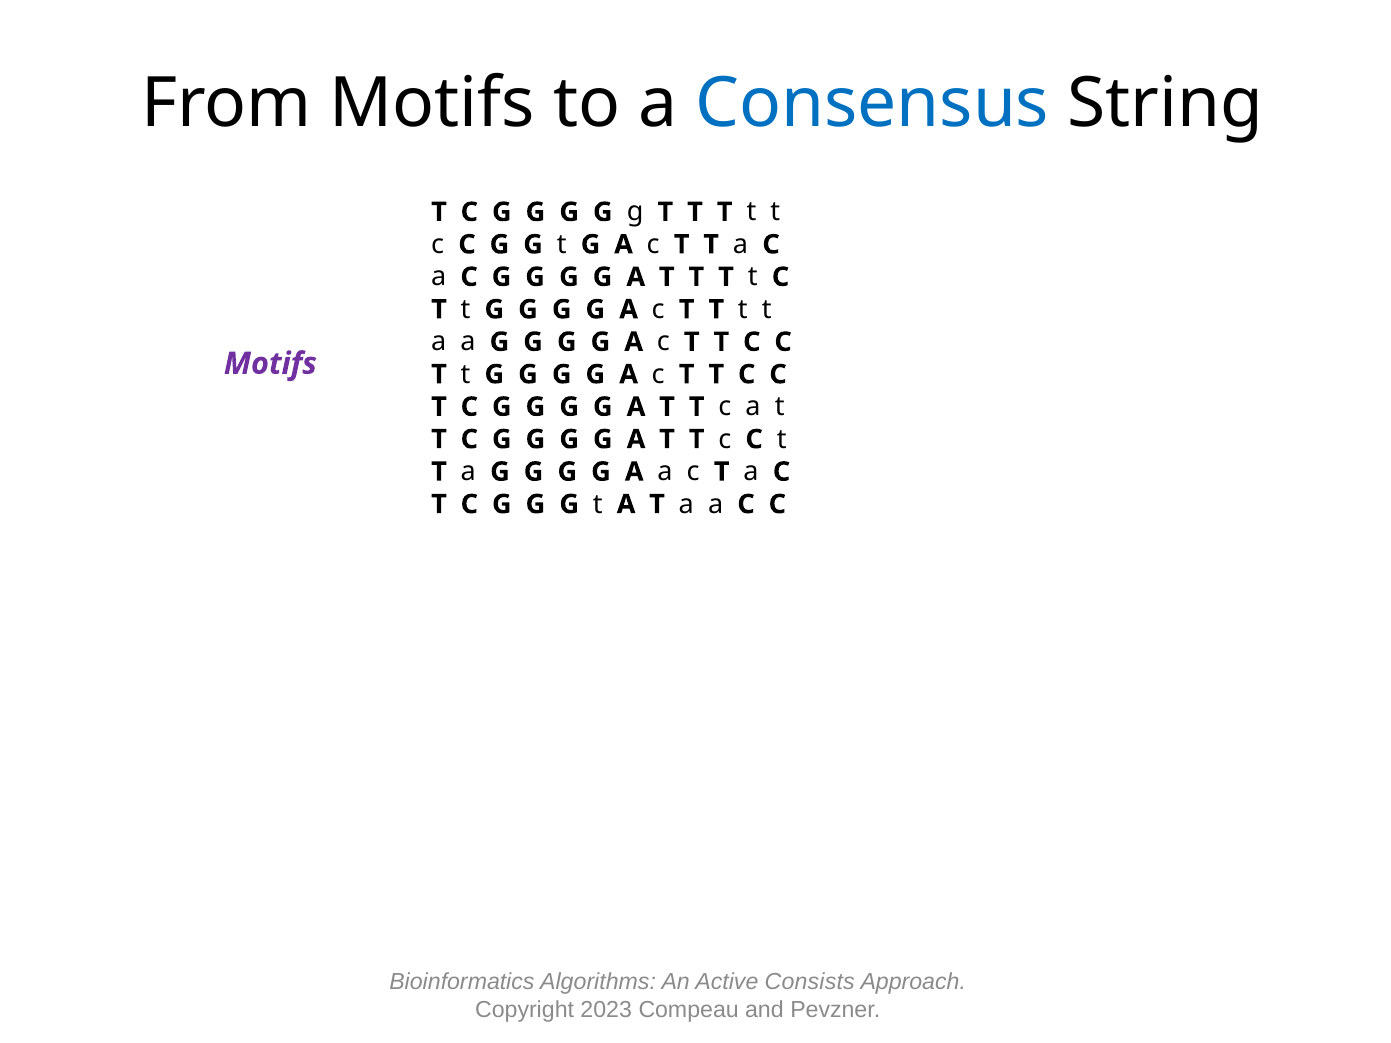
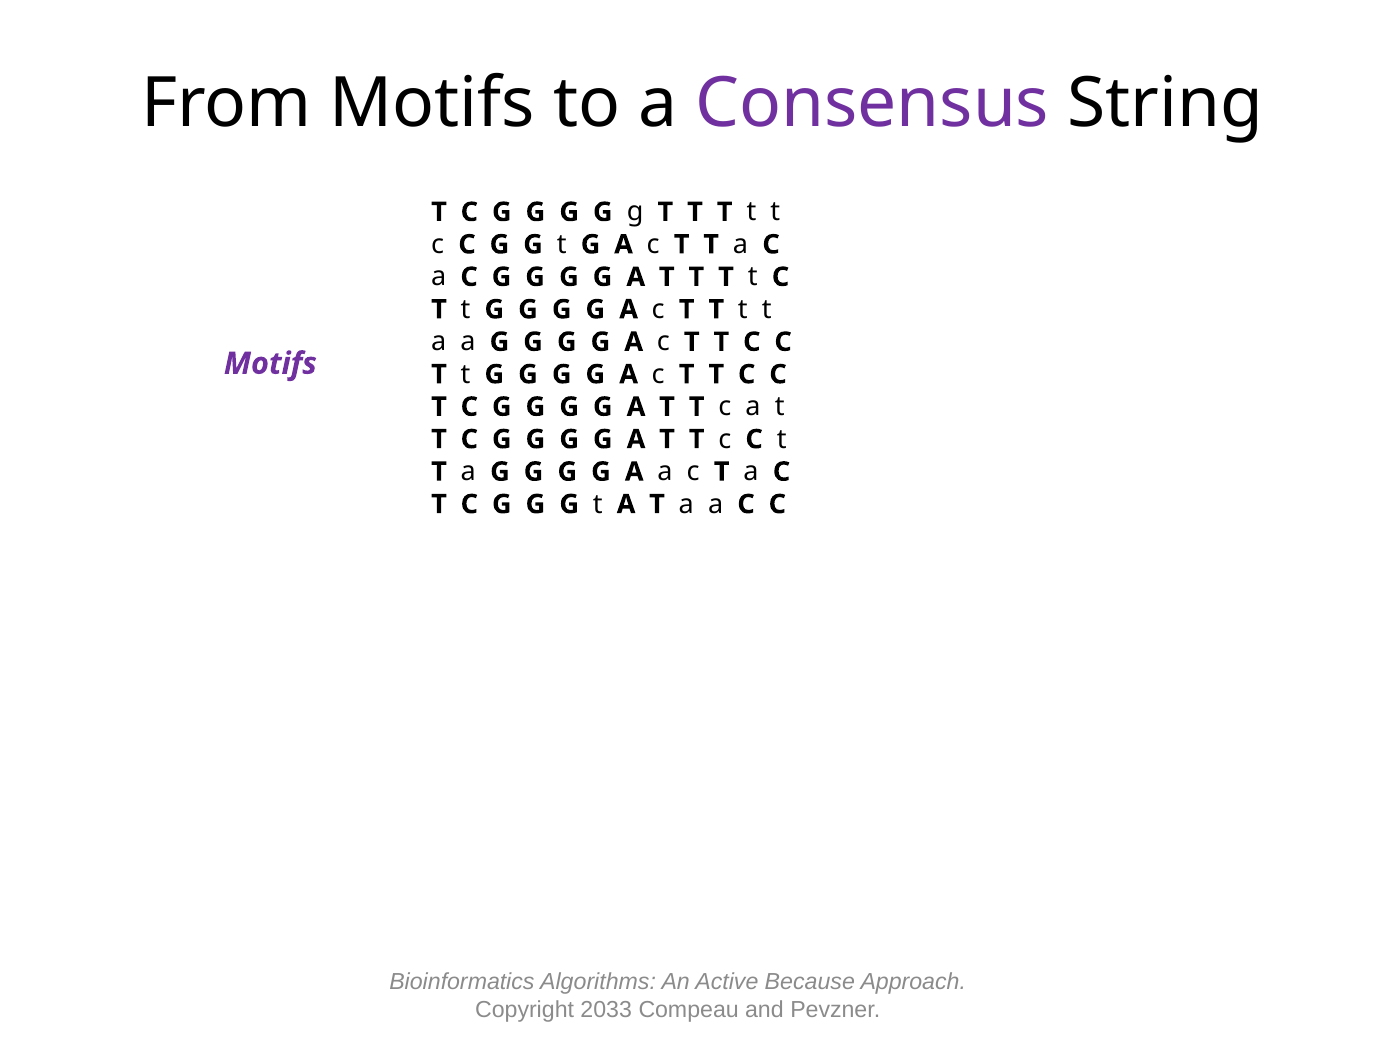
Consensus colour: blue -> purple (872, 103)
Consists: Consists -> Because (810, 982)
2023: 2023 -> 2033 (606, 1010)
